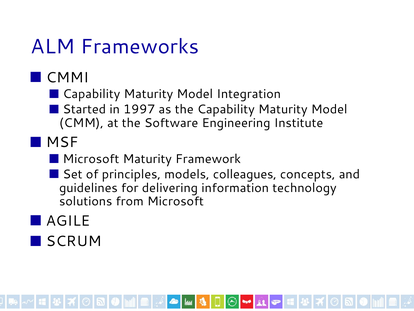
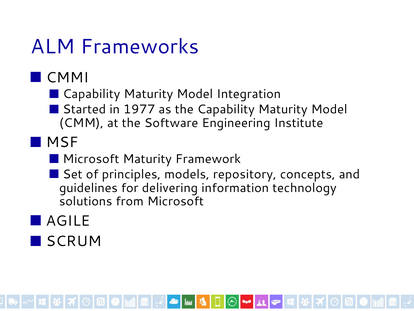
1997: 1997 -> 1977 (139, 109)
colleagues: colleagues -> repository (245, 174)
